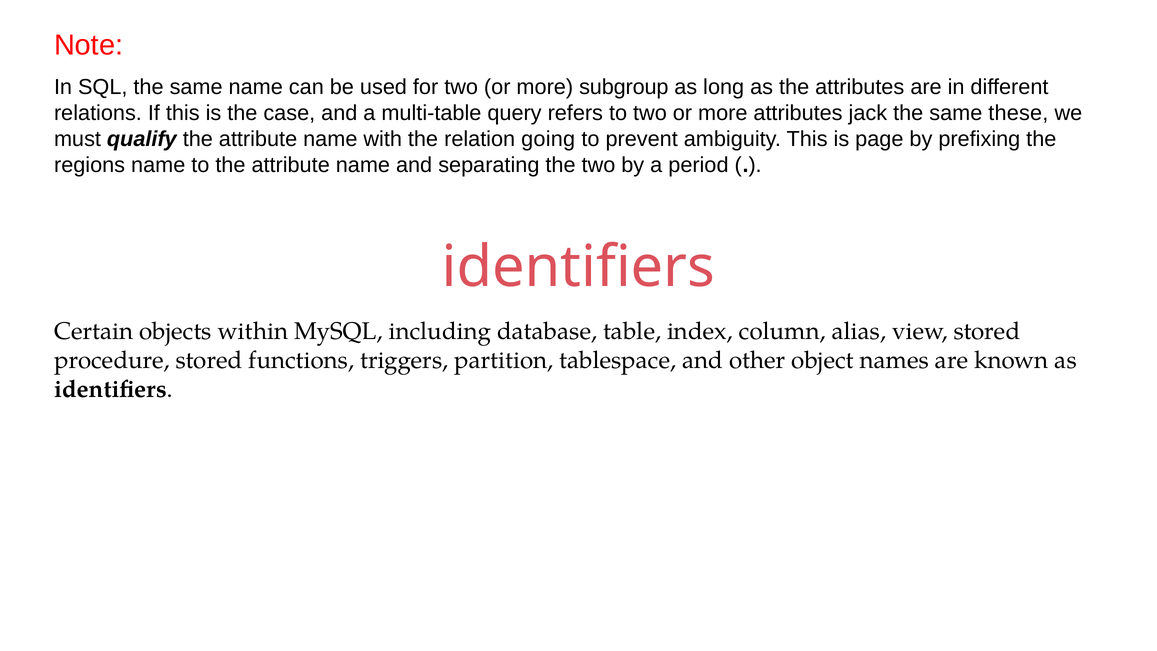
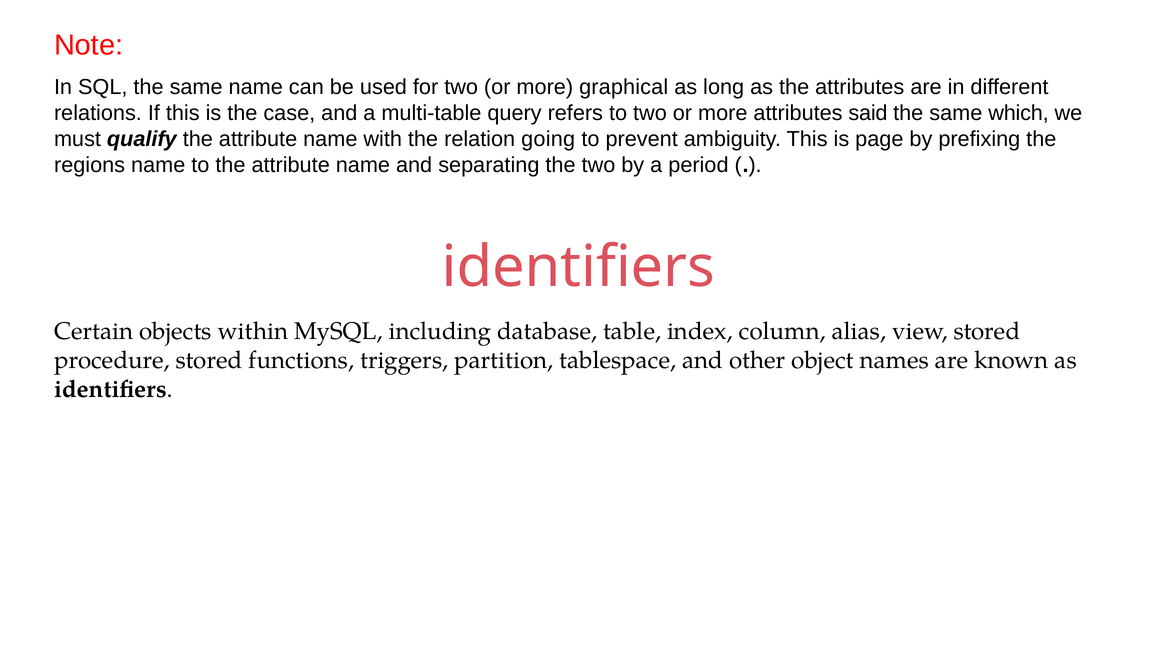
subgroup: subgroup -> graphical (624, 87)
jack: jack -> said (868, 113)
these: these -> which (1019, 113)
